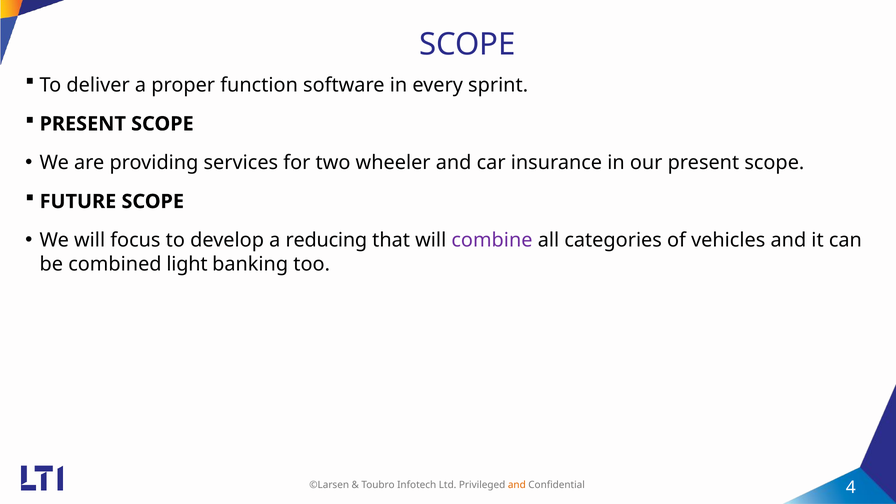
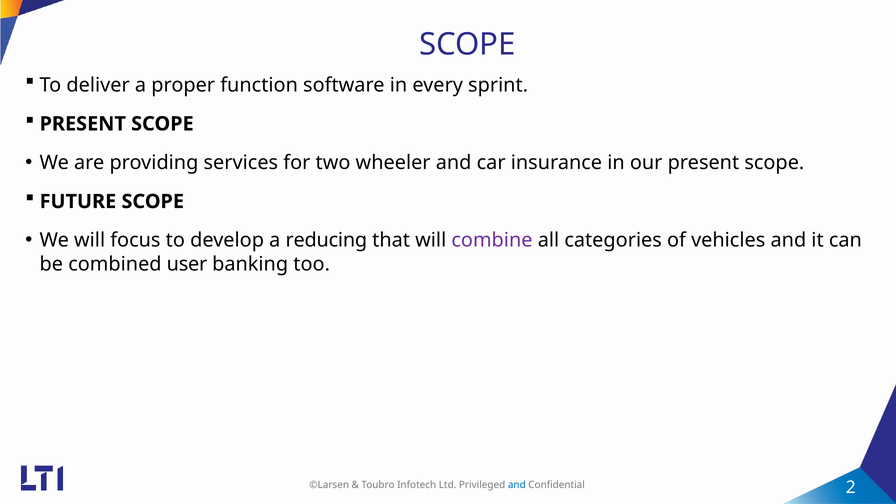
light: light -> user (187, 264)
and colour: orange -> blue (517, 485)
4: 4 -> 2 (851, 488)
